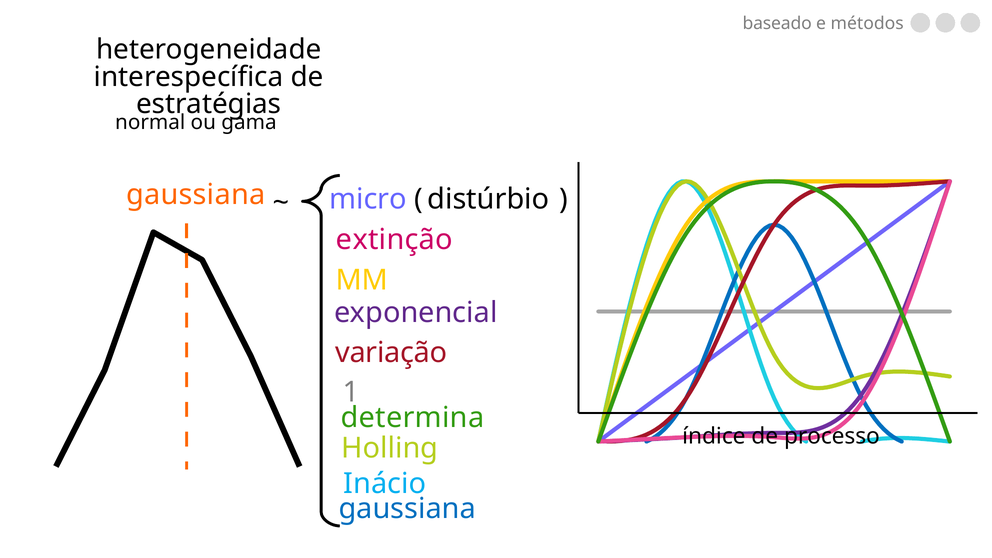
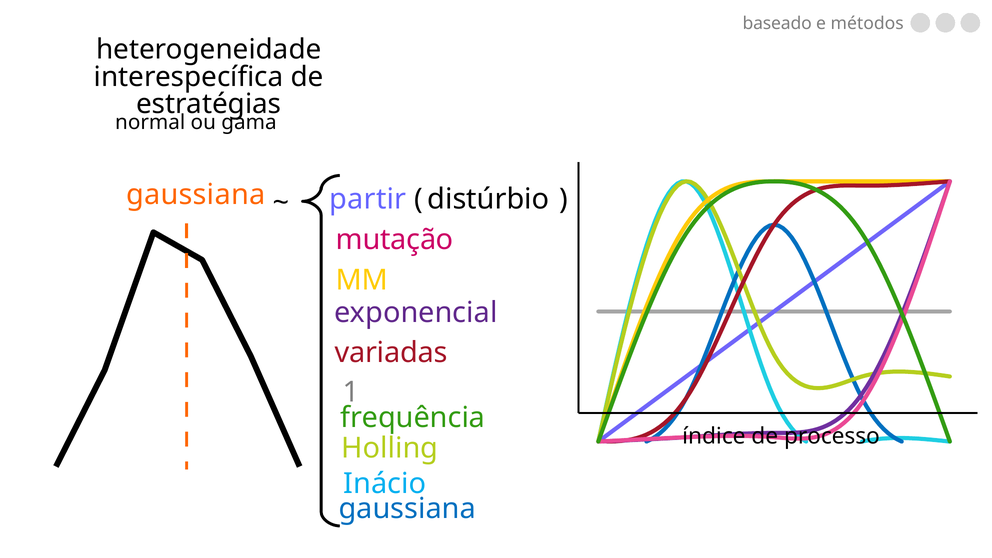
micro: micro -> partir (368, 199)
extinção: extinção -> mutação (395, 240)
variação: variação -> variadas (391, 353)
determina: determina -> frequência (413, 417)
